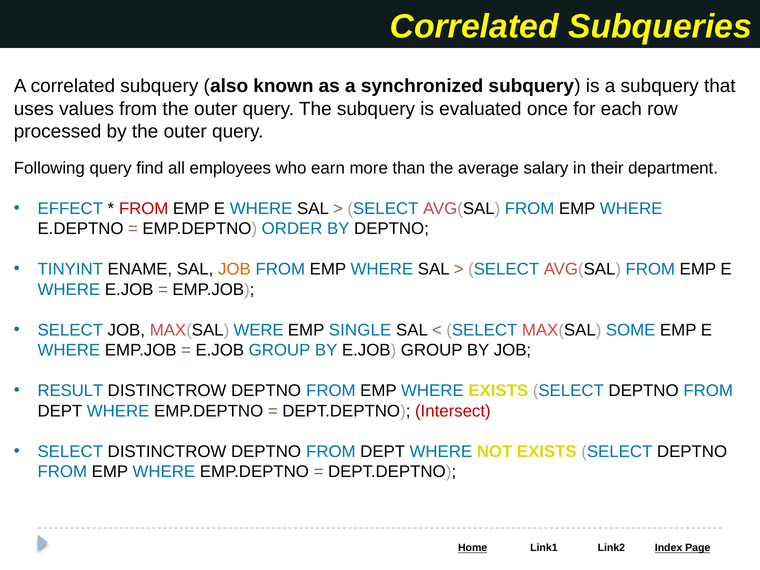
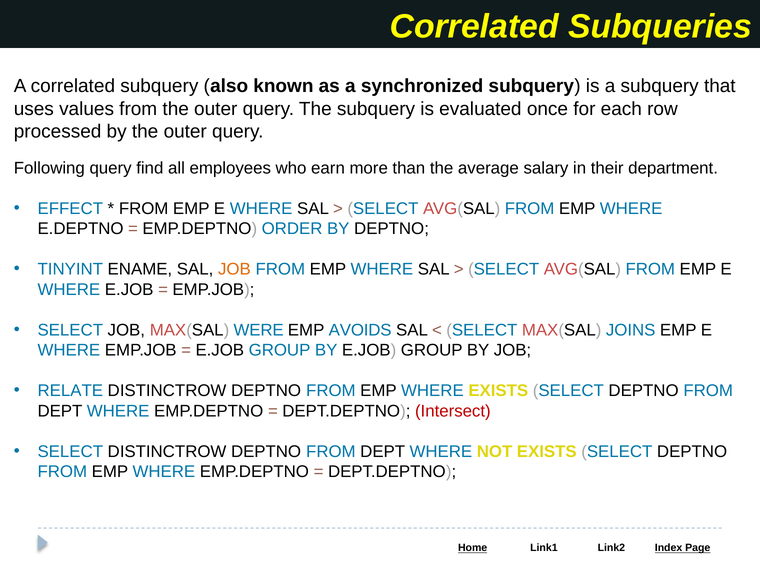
FROM colour: red -> black (144, 209)
SINGLE: SINGLE -> AVOIDS (360, 330)
SOME: SOME -> JOINS (631, 330)
RESULT: RESULT -> RELATE (70, 391)
